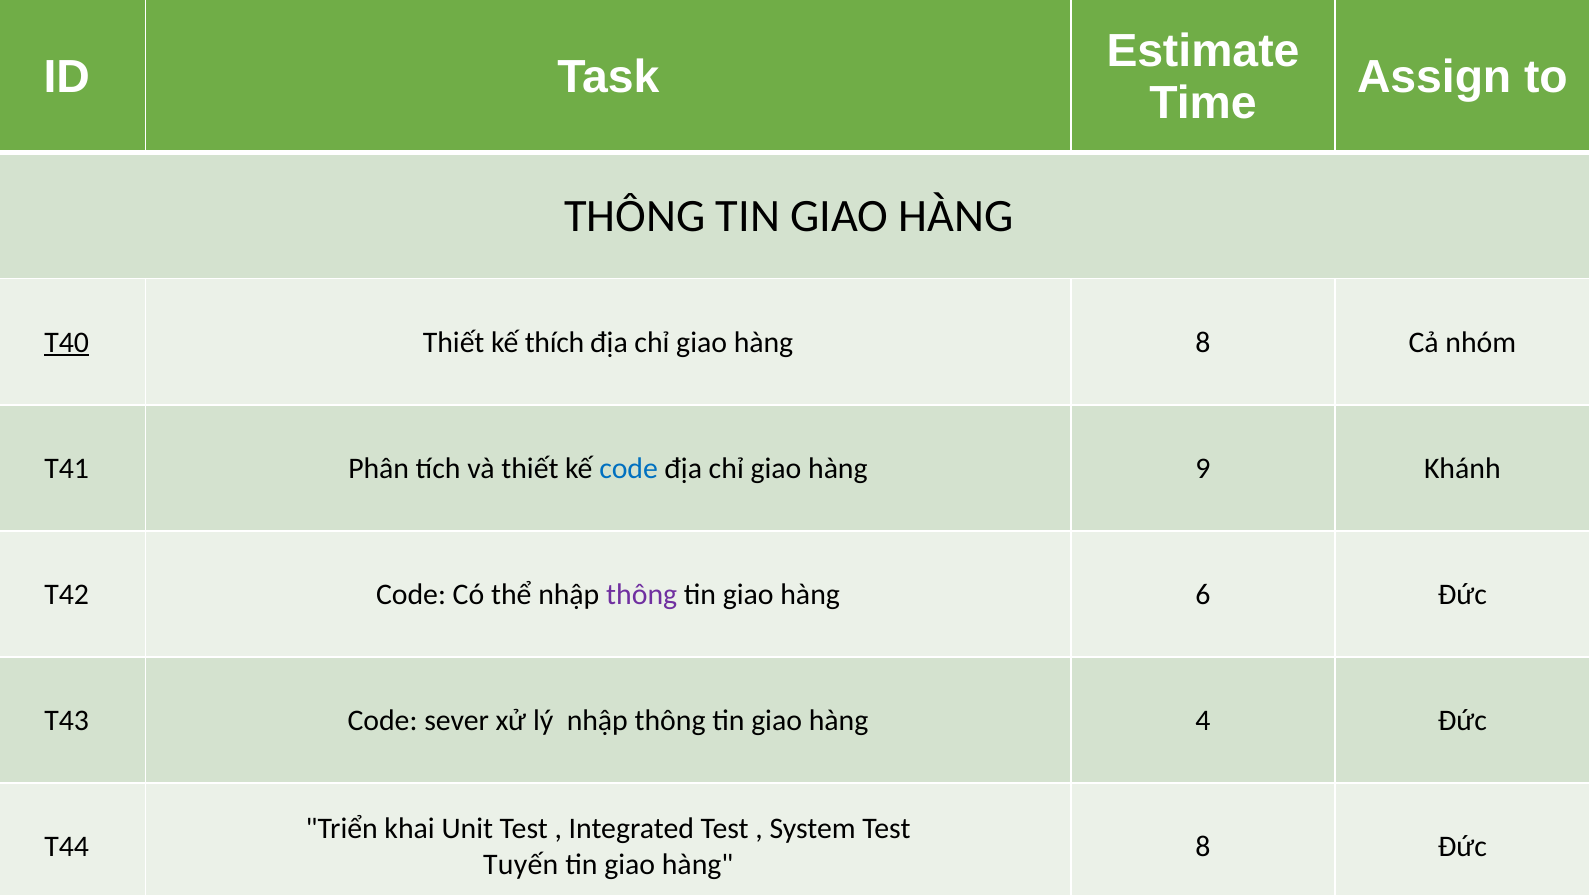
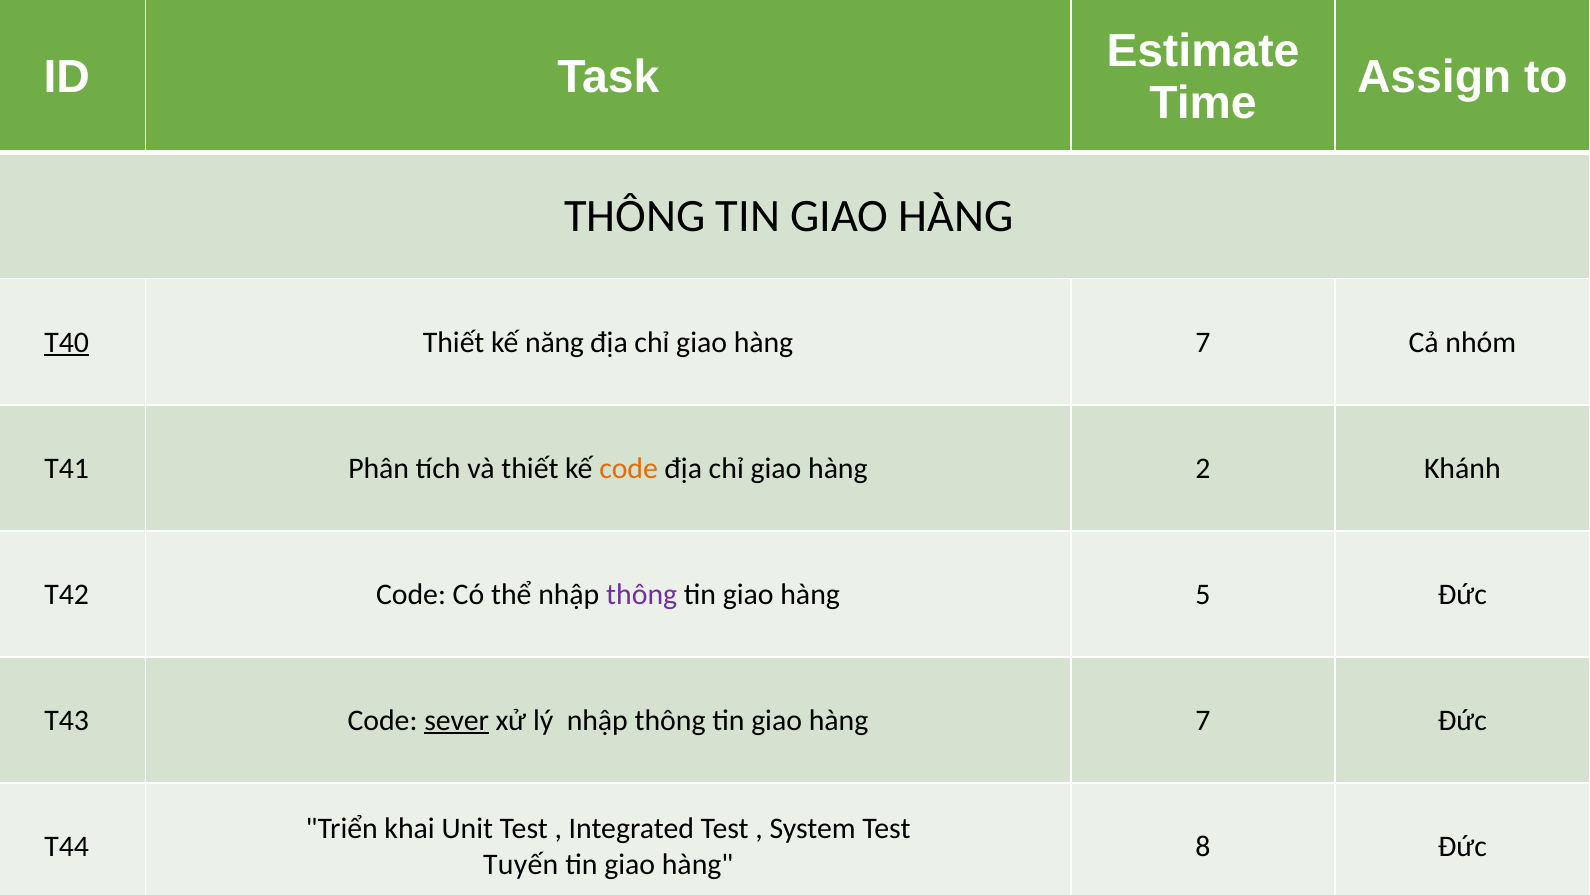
thích: thích -> năng (555, 342)
chỉ giao hàng 8: 8 -> 7 (1203, 342)
code colour: blue -> orange (629, 468)
9: 9 -> 2 (1203, 468)
6: 6 -> 5 (1203, 594)
sever underline: none -> present (457, 720)
tin giao hàng 4: 4 -> 7 (1203, 720)
